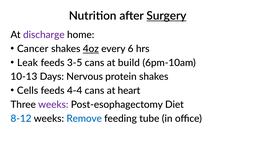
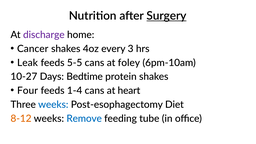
4oz underline: present -> none (91, 49)
6: 6 -> 3 (131, 49)
3-5: 3-5 -> 5-5 (75, 63)
build: build -> foley (129, 63)
10-13: 10-13 -> 10-27 (24, 77)
Nervous: Nervous -> Bedtime (85, 77)
Cells: Cells -> Four (28, 91)
4-4: 4-4 -> 1-4 (75, 91)
weeks colour: purple -> blue (53, 105)
8-12 colour: blue -> orange (21, 119)
